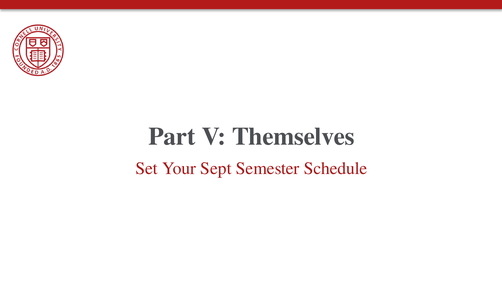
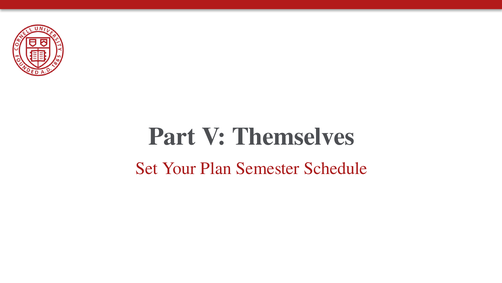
Sept: Sept -> Plan (216, 168)
